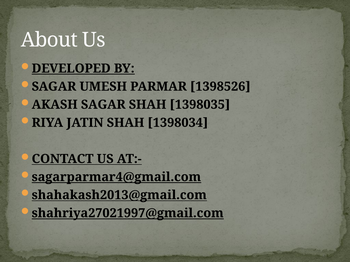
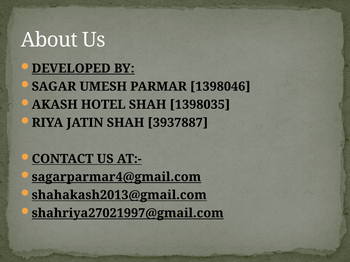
1398526: 1398526 -> 1398046 (220, 87)
AKASH SAGAR: SAGAR -> HOTEL (103, 105)
1398034: 1398034 -> 3937887 (178, 123)
